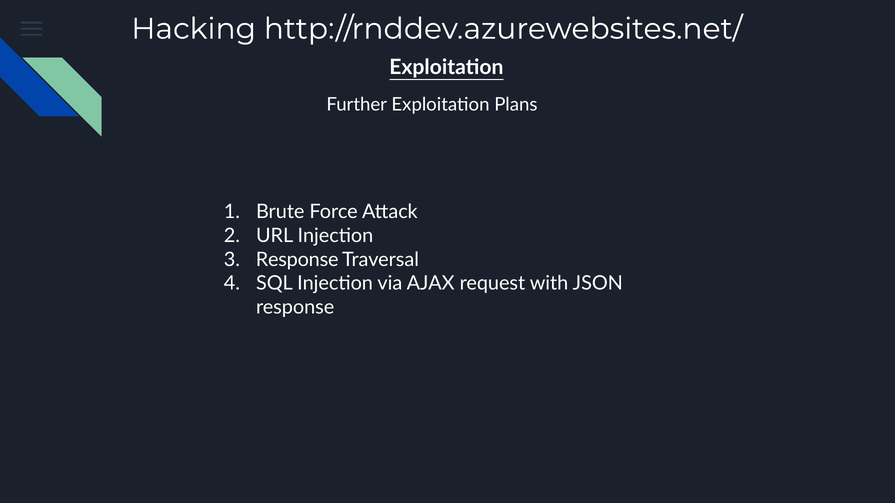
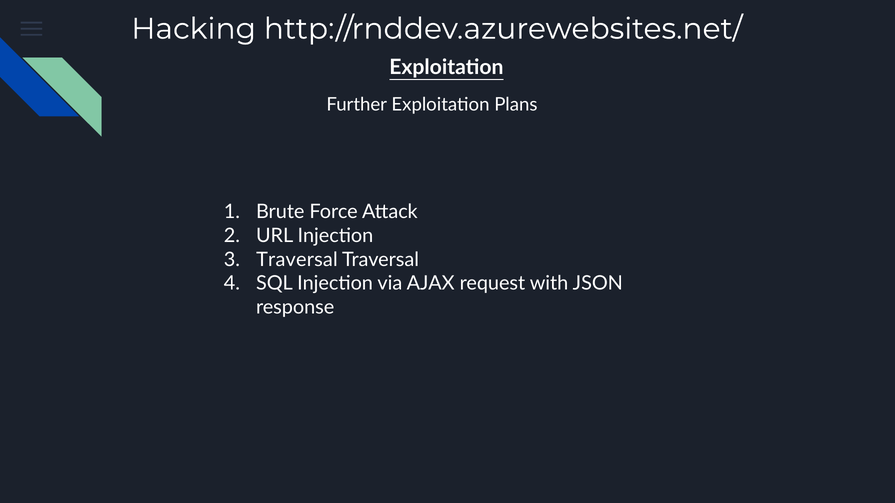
Response: Response -> Traversal (297, 260)
